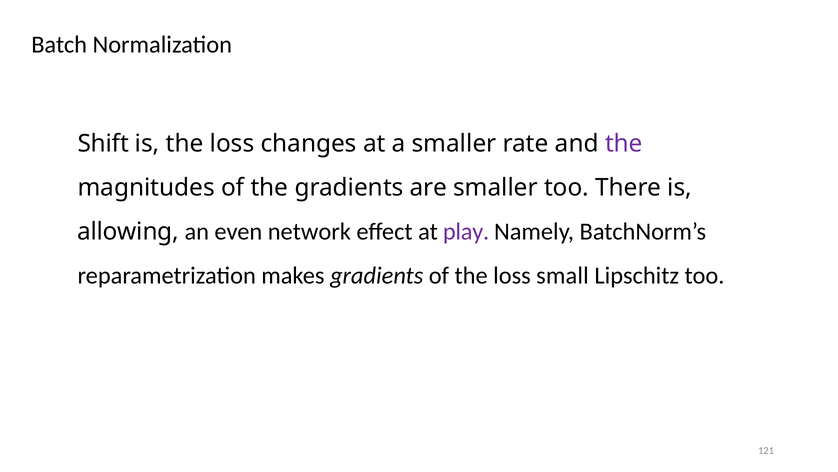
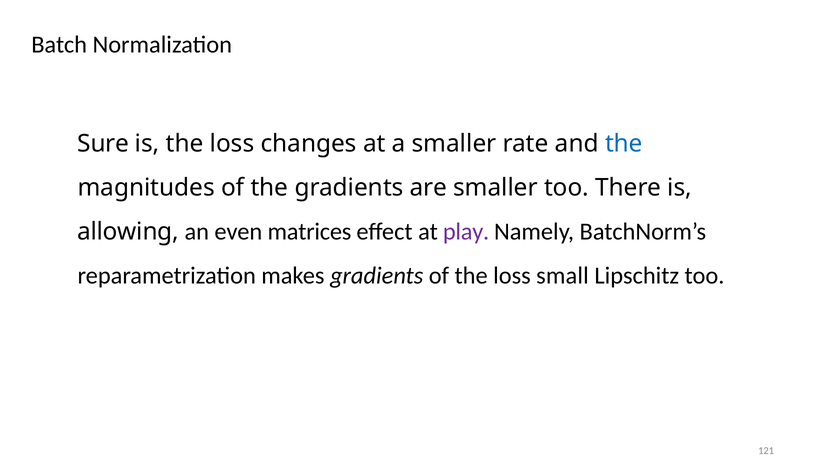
Shift: Shift -> Sure (103, 143)
the colour: purple -> blue (624, 143)
network: network -> matrices (309, 231)
